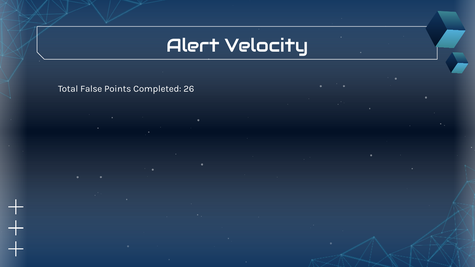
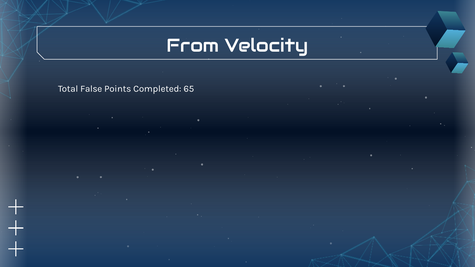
Alert: Alert -> From (193, 46)
26: 26 -> 65 (189, 89)
